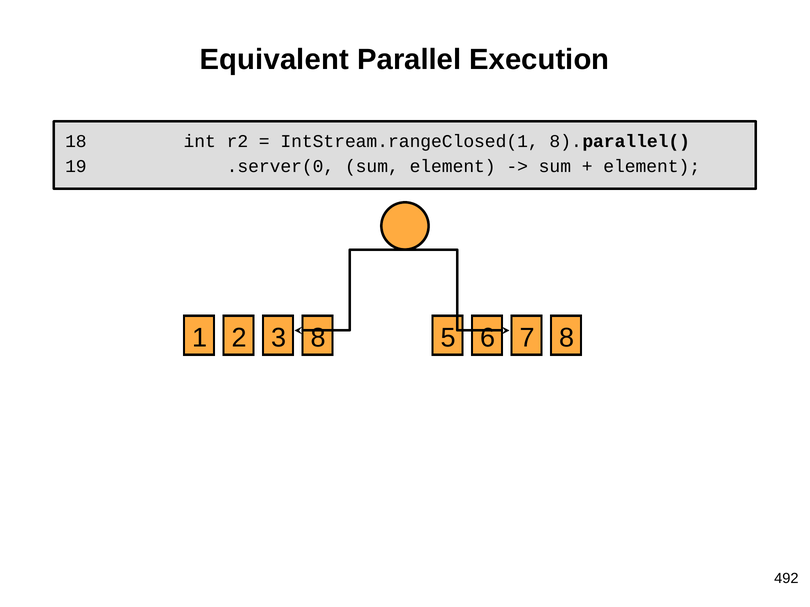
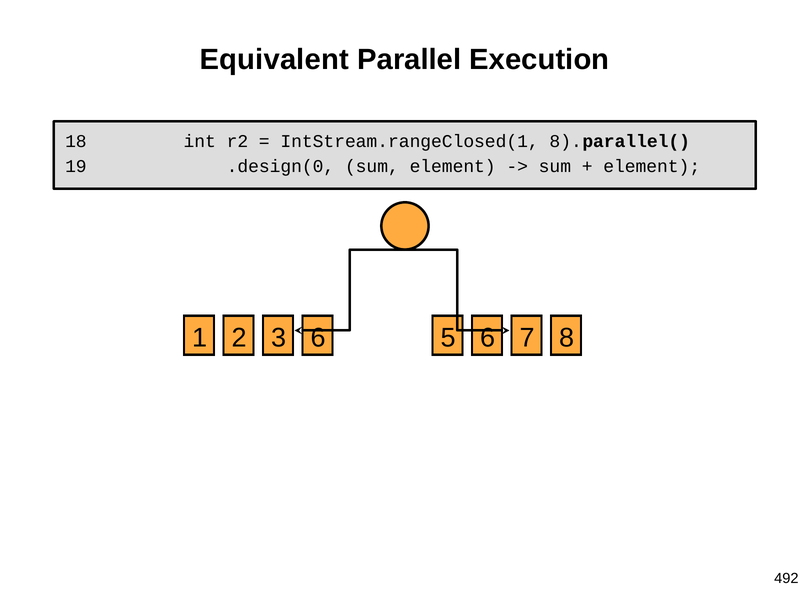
.server(0: .server(0 -> .design(0 (280, 167)
3 8: 8 -> 6 (318, 338)
